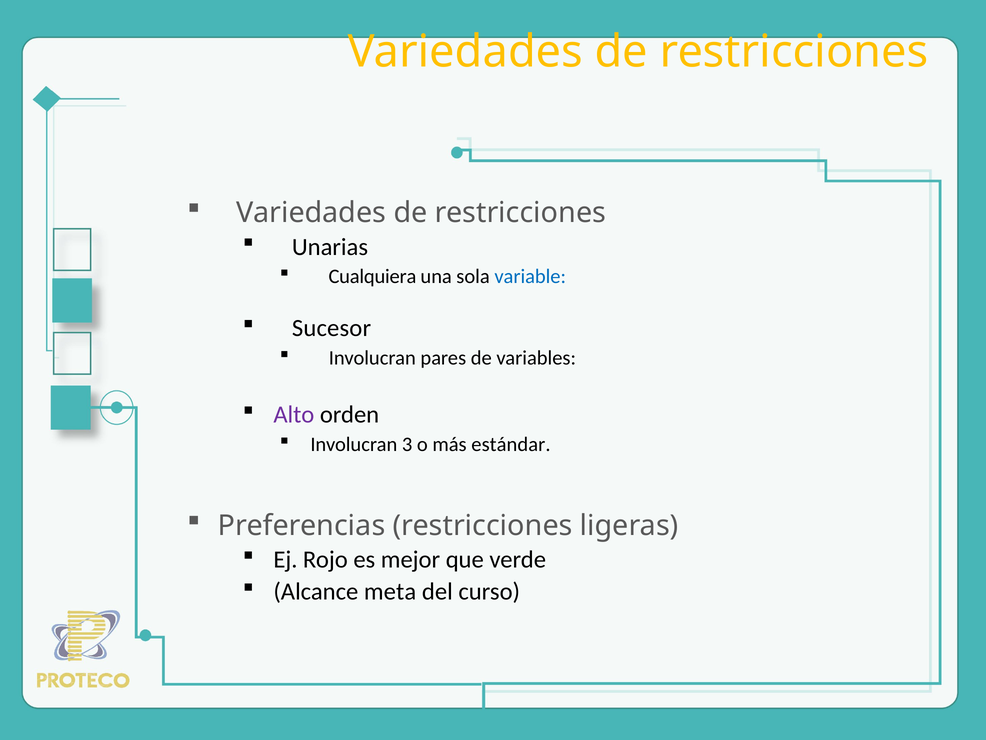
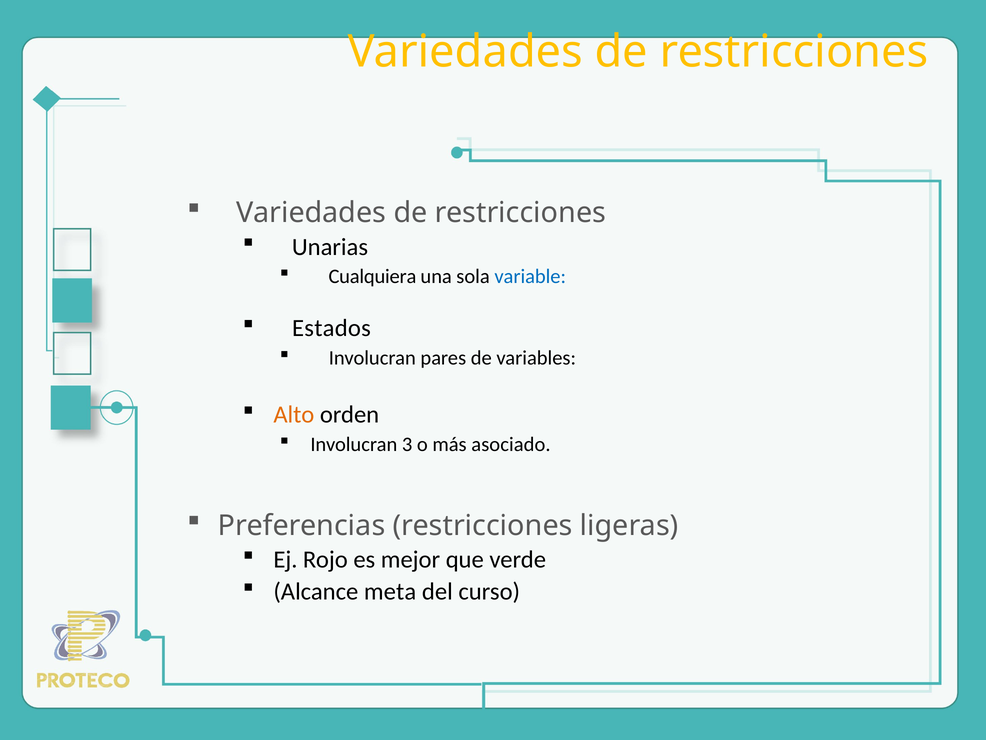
Sucesor: Sucesor -> Estados (331, 328)
Alto colour: purple -> orange (294, 415)
estándar: estándar -> asociado (511, 444)
